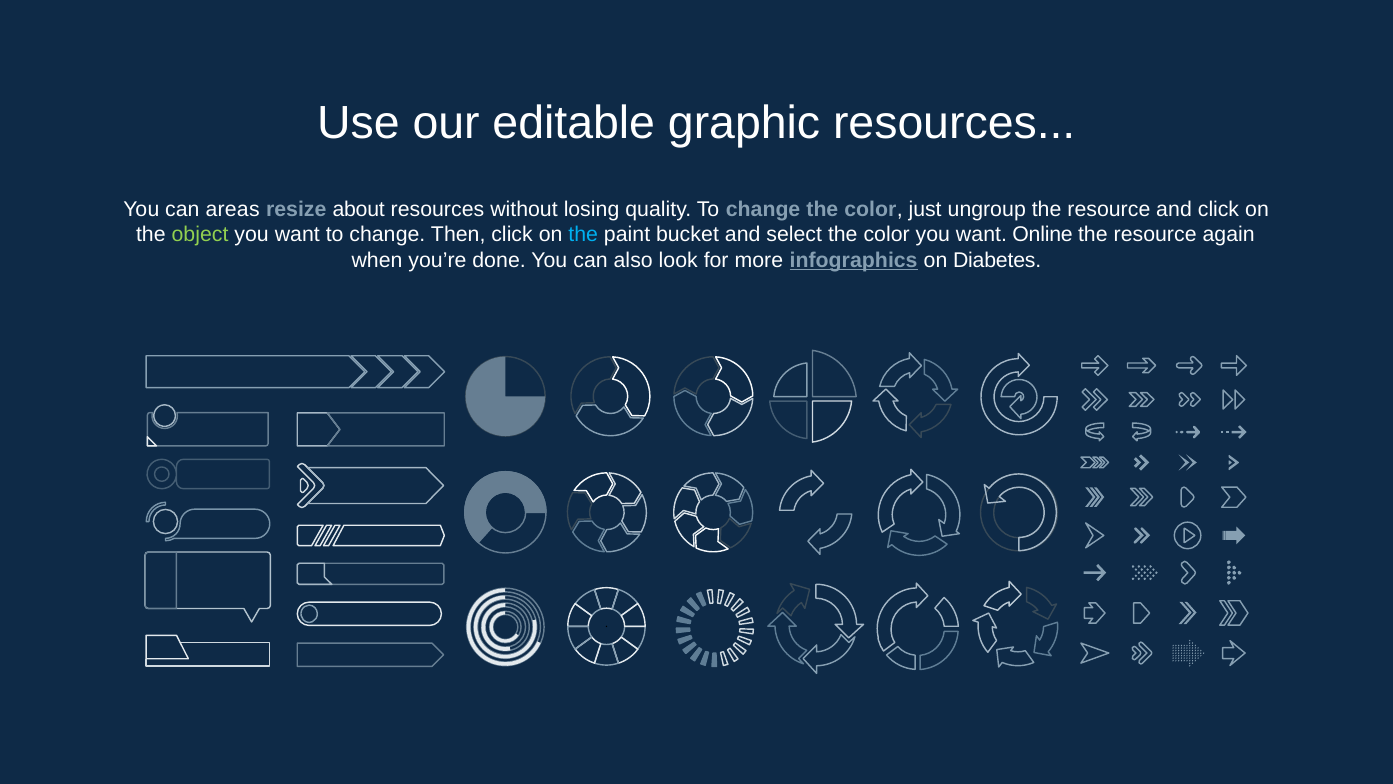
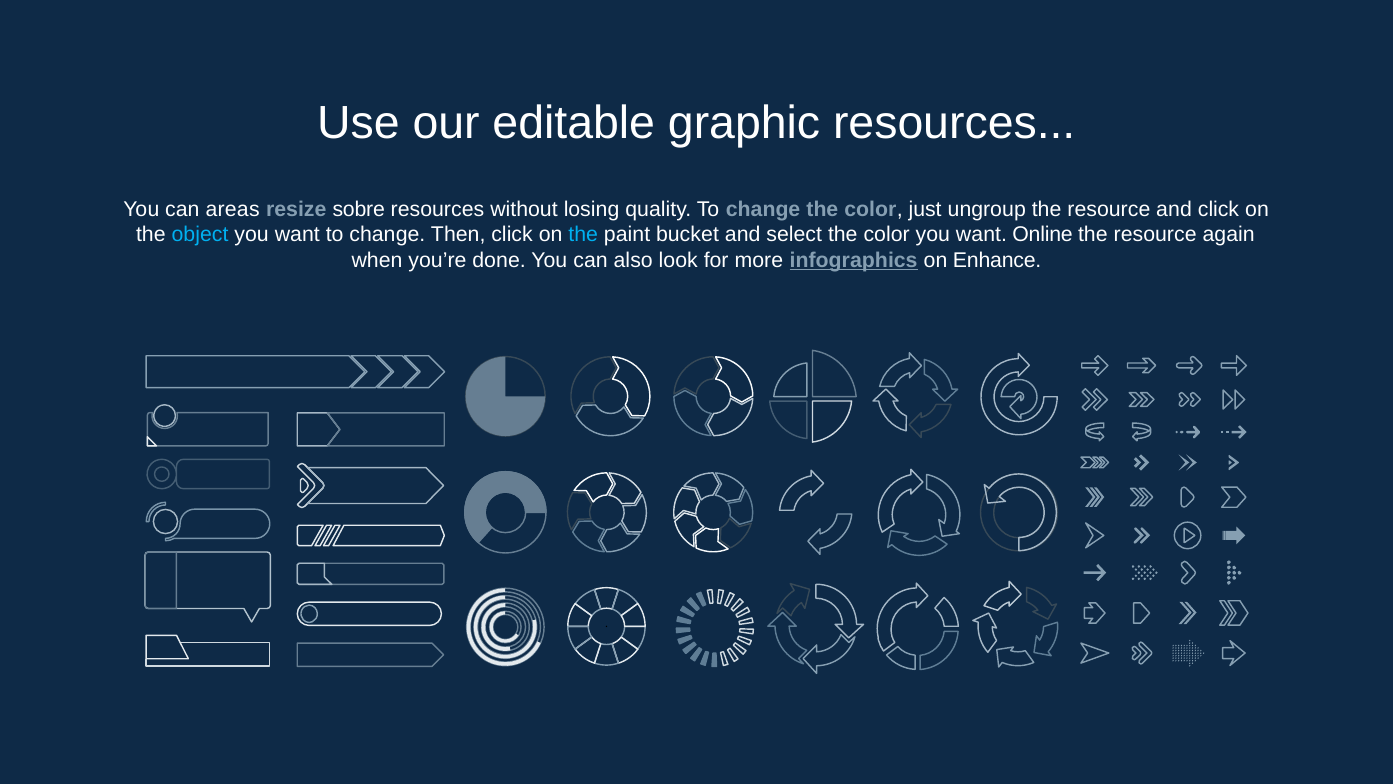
about: about -> sobre (359, 209)
object colour: light green -> light blue (200, 235)
Diabetes: Diabetes -> Enhance (997, 260)
